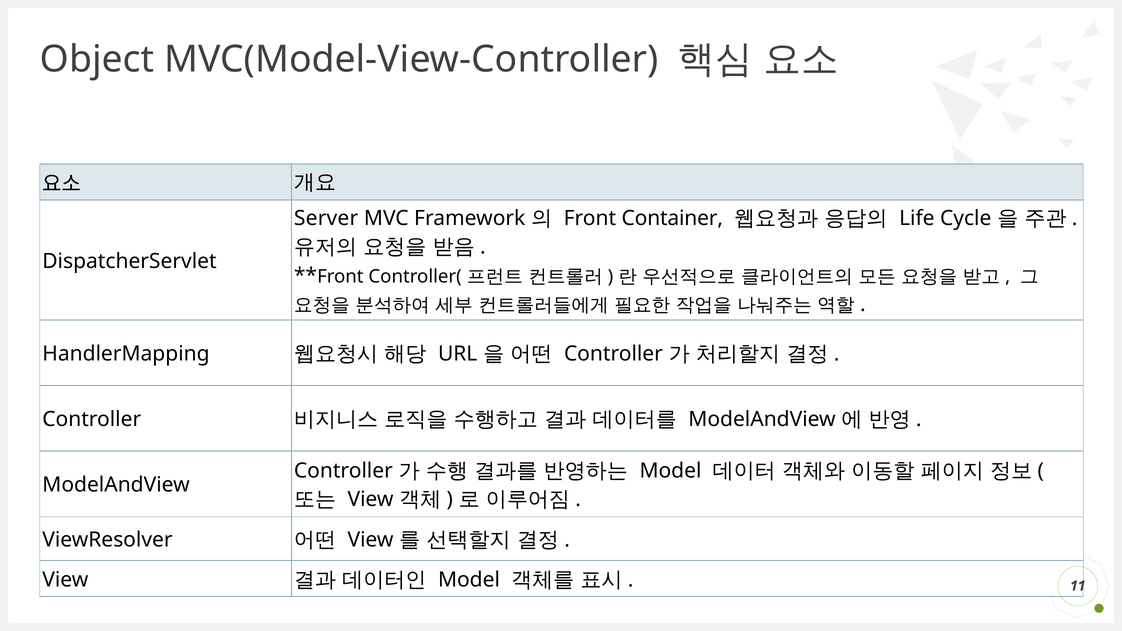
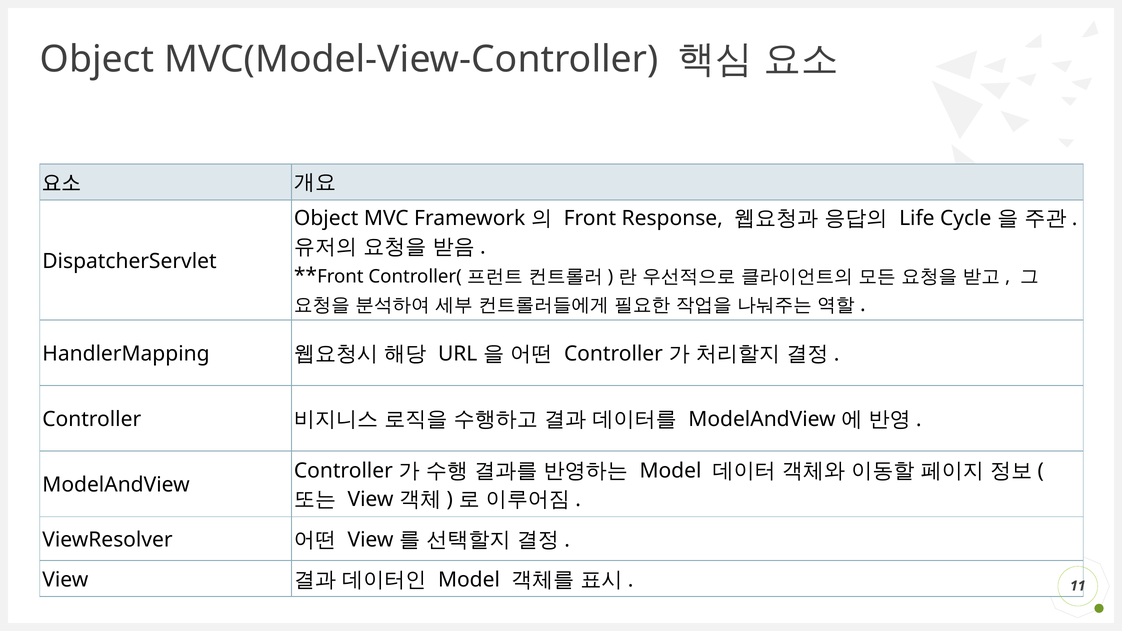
Server: Server -> Object (326, 218)
Container: Container -> Response (672, 218)
